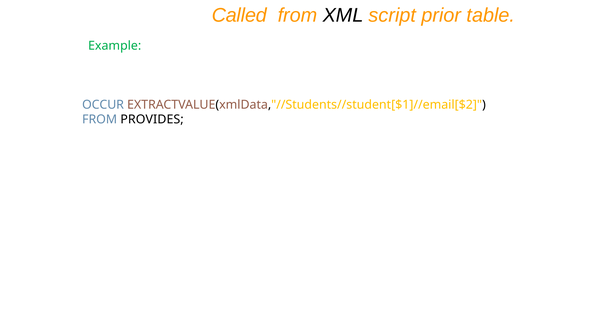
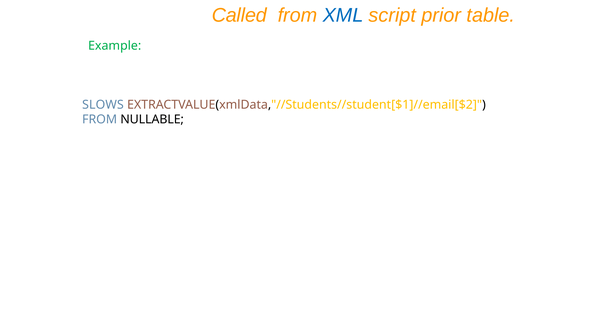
XML colour: black -> blue (343, 15)
OCCUR: OCCUR -> SLOWS (103, 105)
PROVIDES: PROVIDES -> NULLABLE (152, 120)
